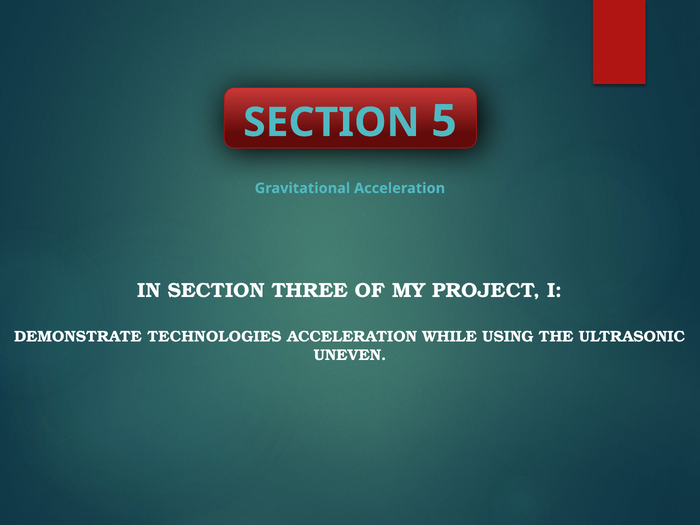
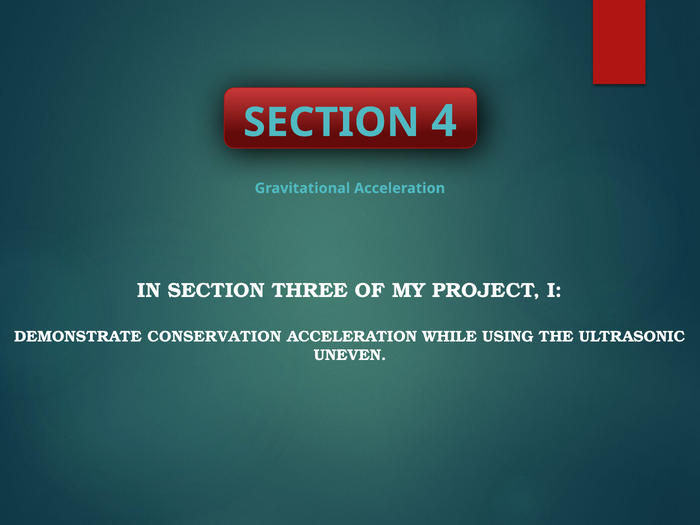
5: 5 -> 4 (444, 121)
TECHNOLOGIES: TECHNOLOGIES -> CONSERVATION (214, 336)
